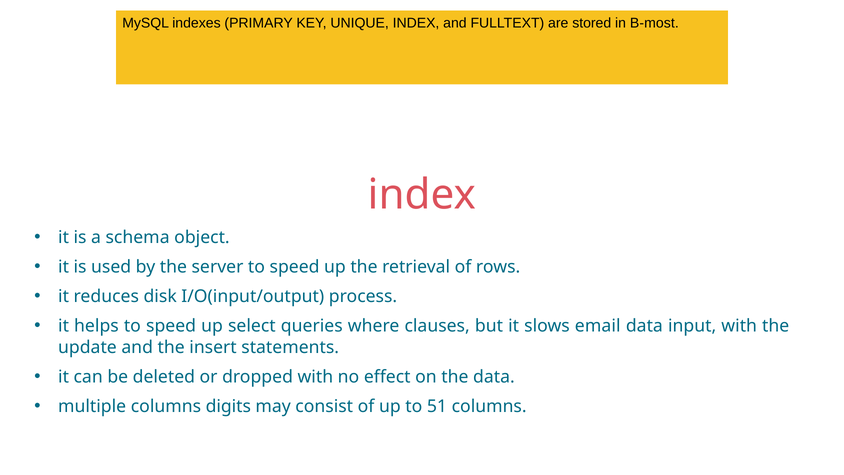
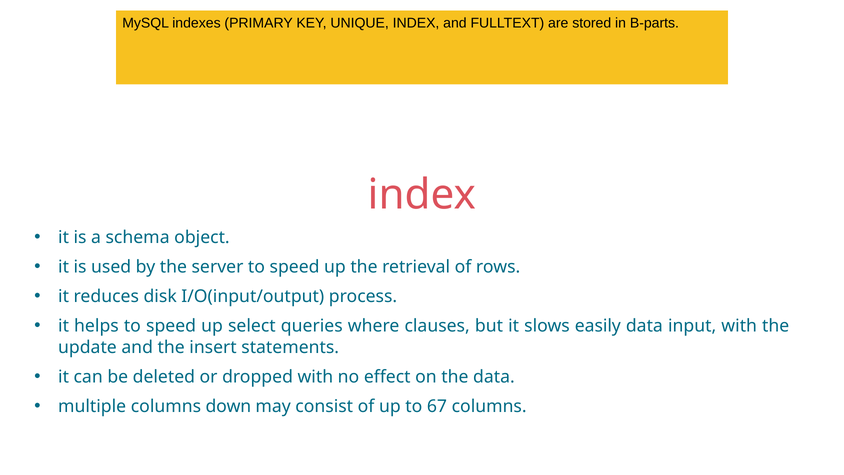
B-most: B-most -> B-parts (654, 23)
email: email -> easily (598, 326)
digits: digits -> down (228, 406)
51: 51 -> 67 (437, 406)
